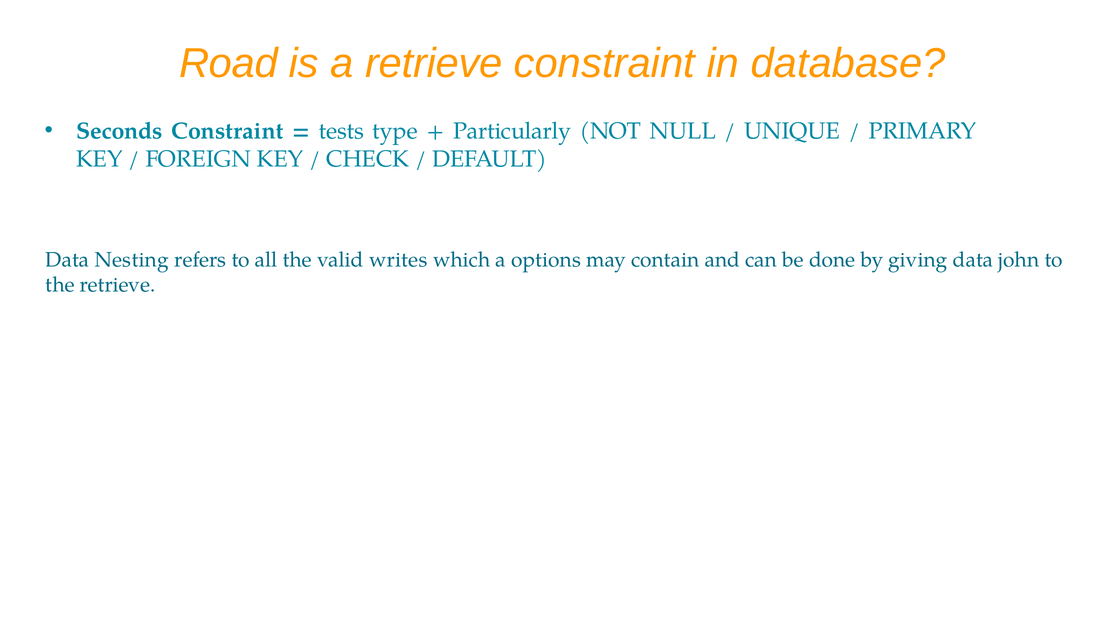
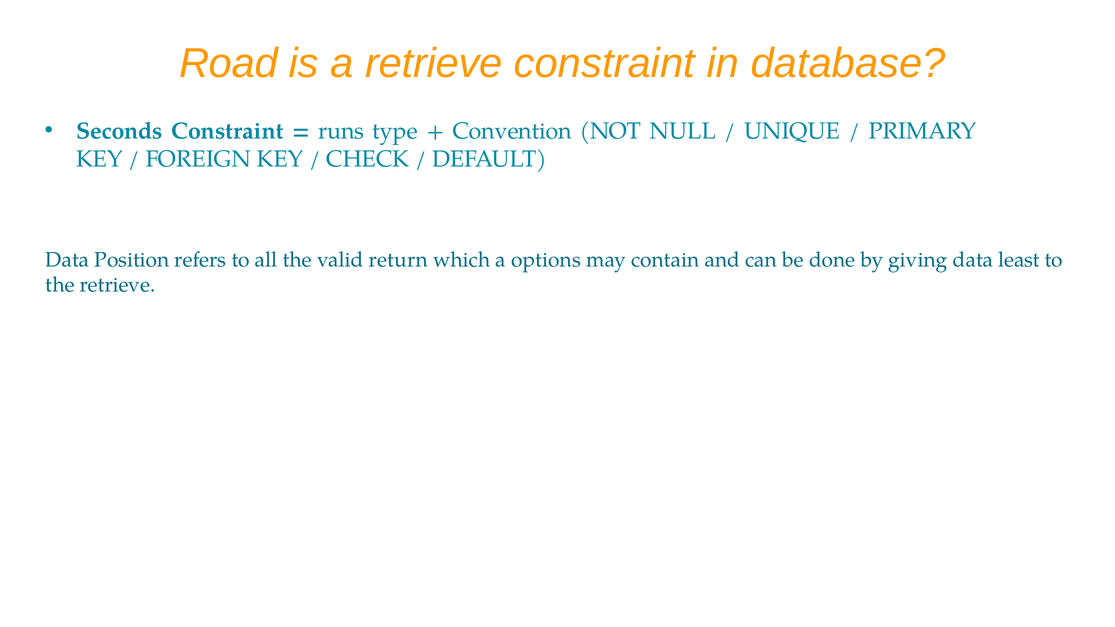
tests: tests -> runs (341, 131)
Particularly: Particularly -> Convention (512, 131)
Nesting: Nesting -> Position (132, 260)
writes: writes -> return (398, 260)
john: john -> least (1019, 260)
